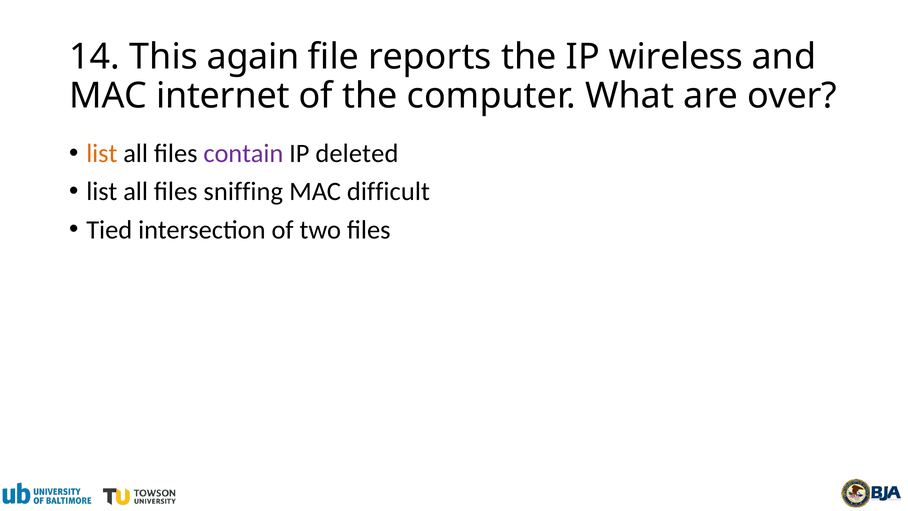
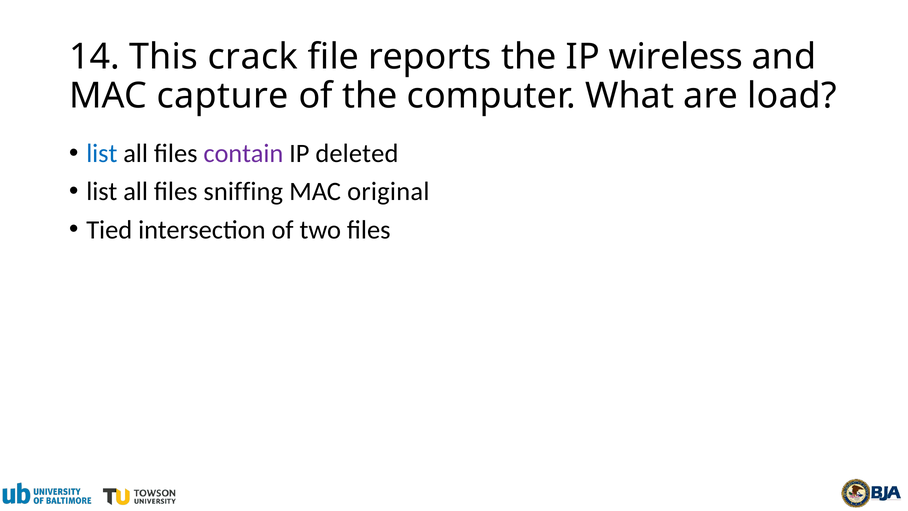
again: again -> crack (253, 57)
internet: internet -> capture (223, 96)
over: over -> load (792, 96)
list colour: orange -> blue (102, 154)
difficult: difficult -> original (388, 192)
